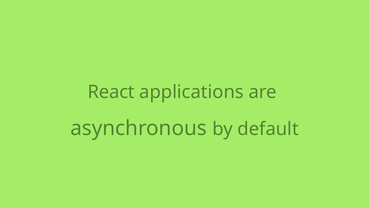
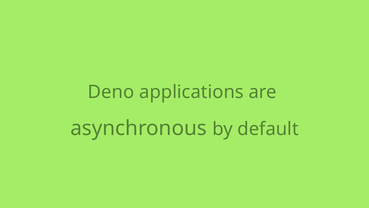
React: React -> Deno (111, 92)
